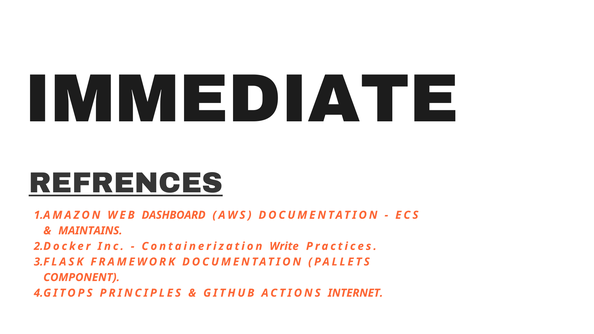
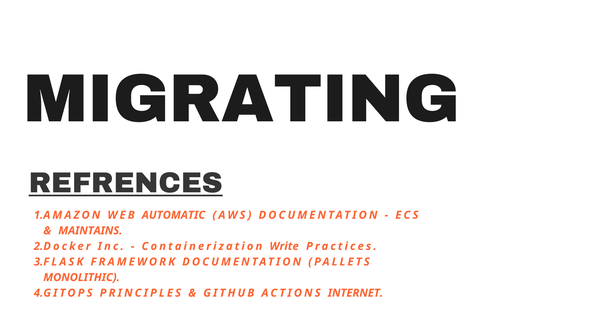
IMMEDIATE: IMMEDIATE -> MIGRATING (242, 99)
DASHBOARD: DASHBOARD -> AUTOMATIC (174, 215)
COMPONENT: COMPONENT -> MONOLITHIC (82, 278)
